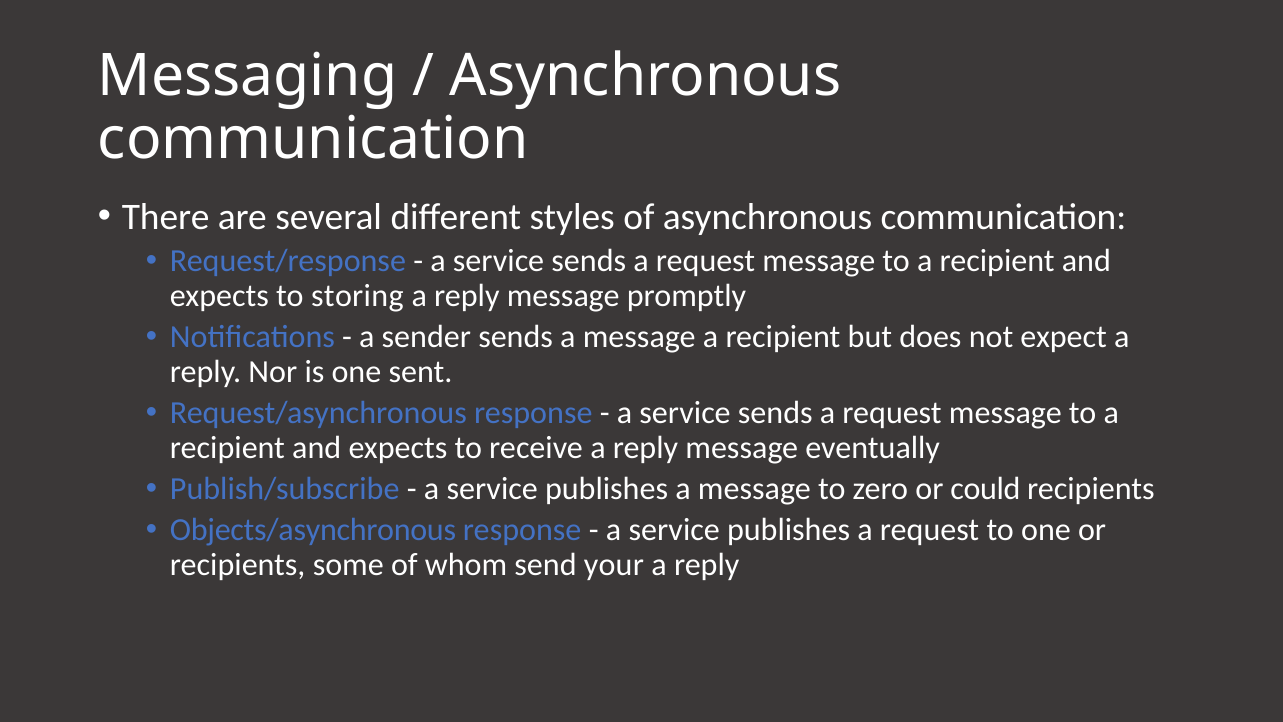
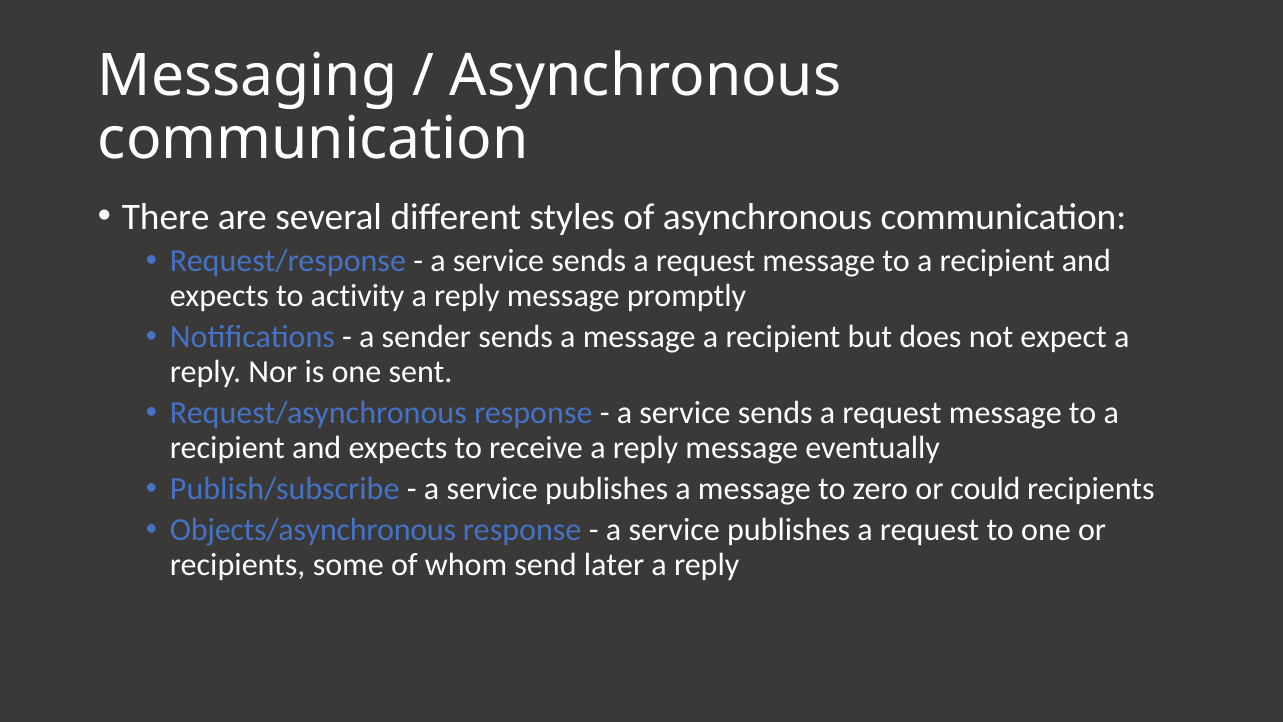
storing: storing -> activity (358, 296)
your: your -> later (614, 565)
